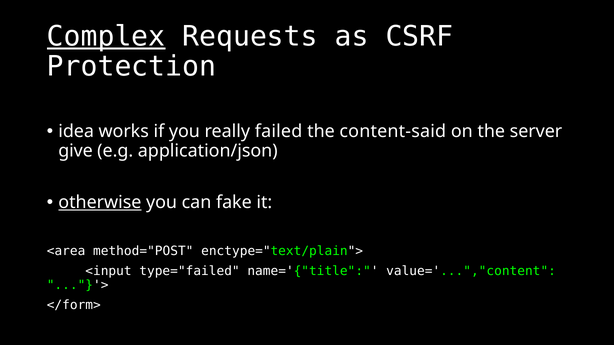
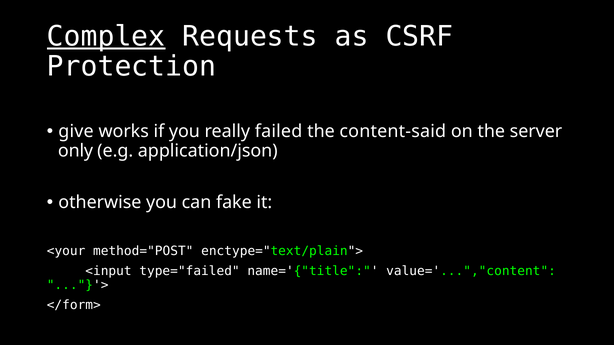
idea: idea -> give (76, 132)
give: give -> only (76, 151)
otherwise underline: present -> none (100, 203)
<area: <area -> <your (66, 251)
